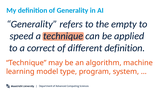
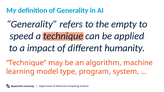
correct: correct -> impact (41, 48)
different definition: definition -> humanity (125, 48)
